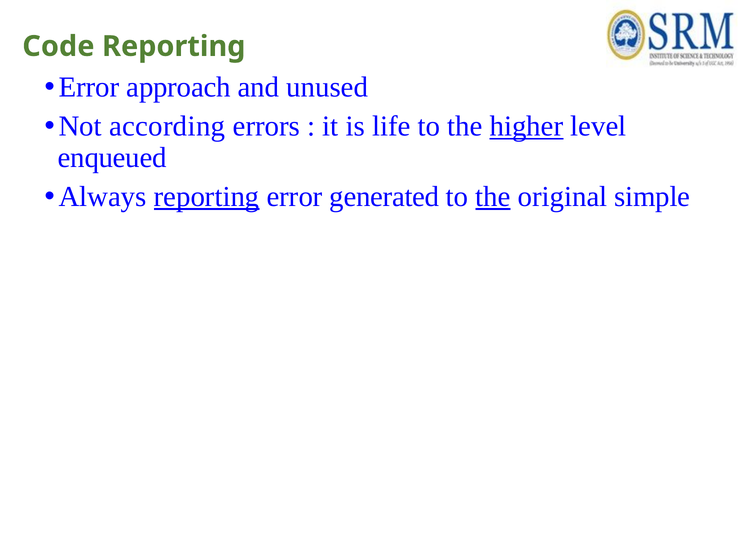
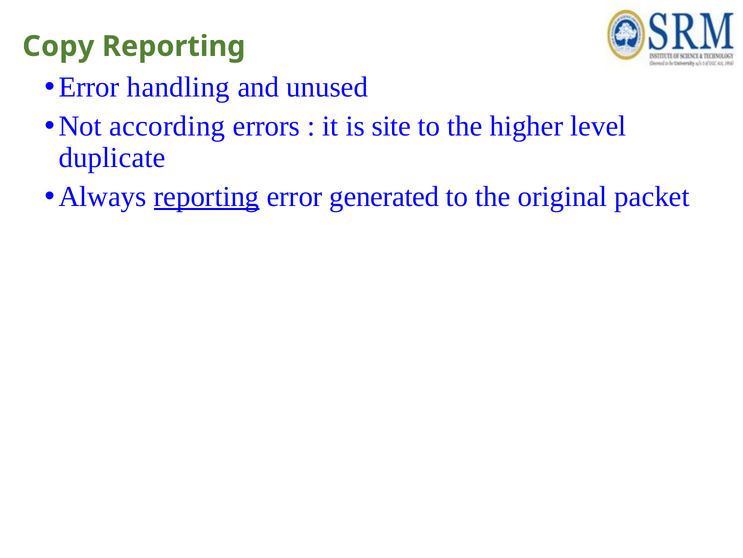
Code: Code -> Copy (58, 46)
approach: approach -> handling (178, 87)
life: life -> site (391, 126)
higher underline: present -> none (526, 126)
enqueued: enqueued -> duplicate (112, 157)
the underline: present -> none (493, 196)
simple: simple -> packet (652, 196)
